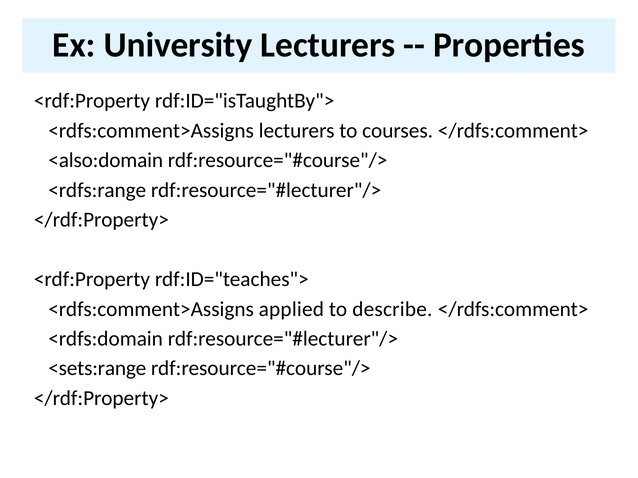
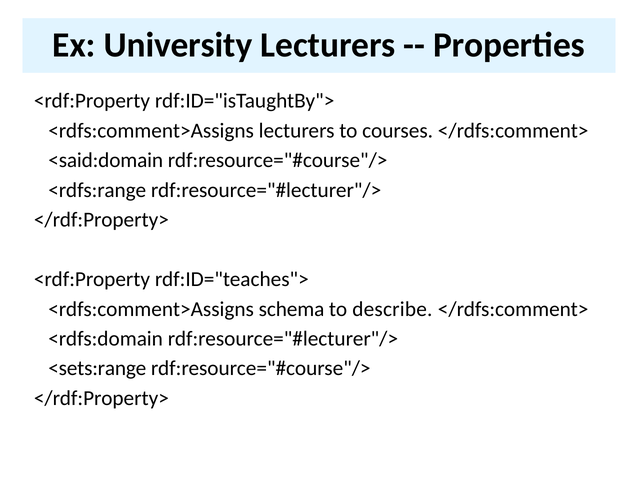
<also:domain: <also:domain -> <said:domain (106, 160)
applied: applied -> schema (292, 309)
